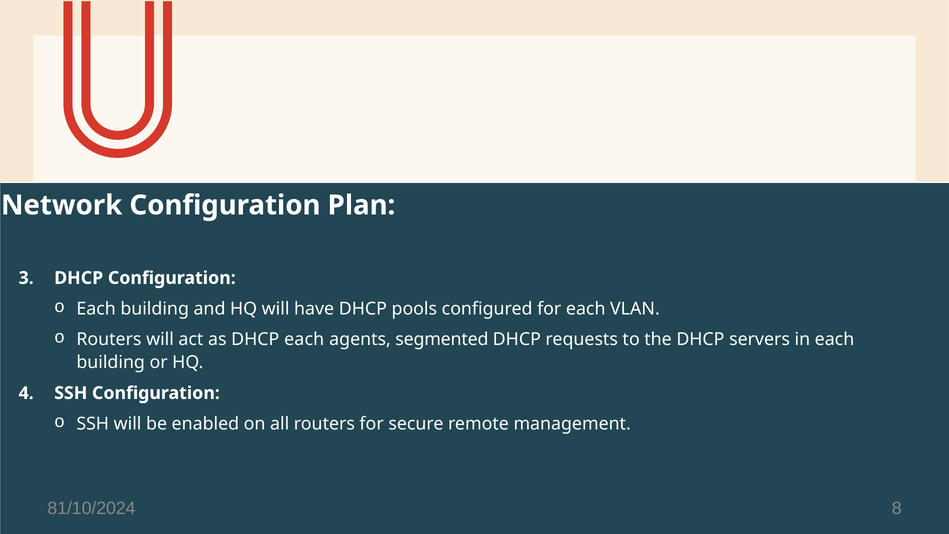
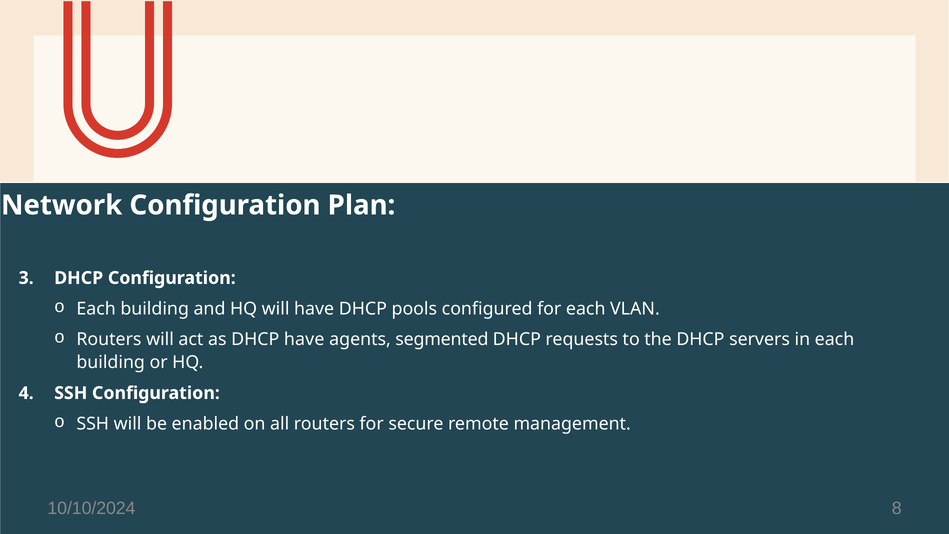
DHCP each: each -> have (304, 339)
81/10/2024: 81/10/2024 -> 10/10/2024 (91, 508)
